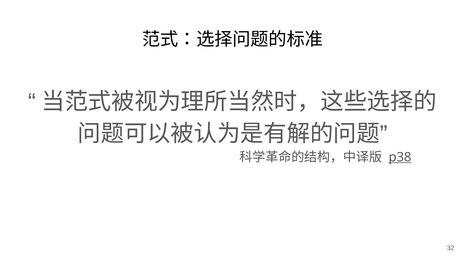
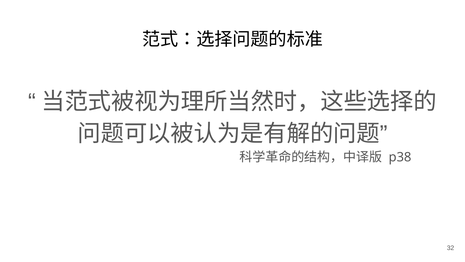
p38 underline: present -> none (400, 157)
